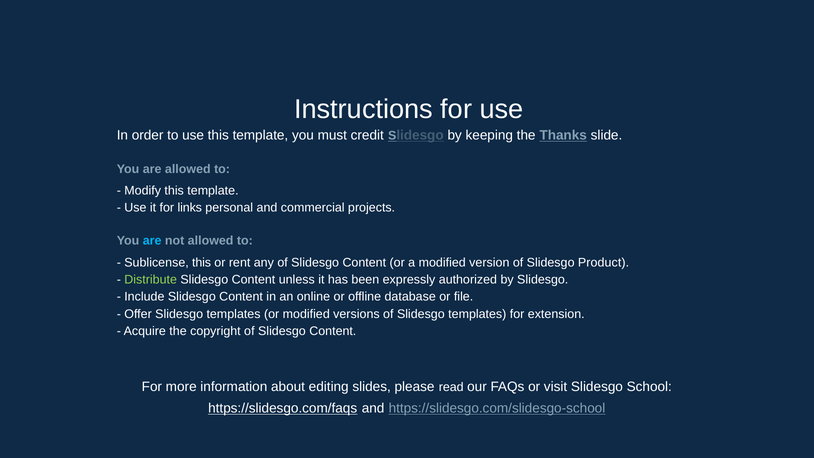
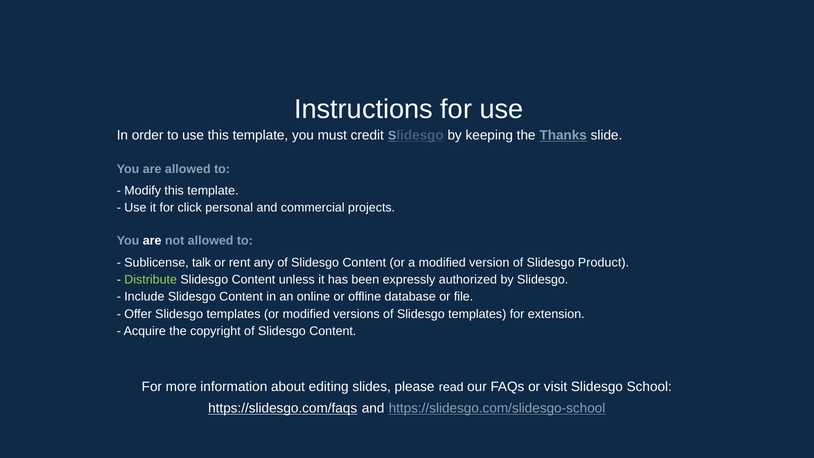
links: links -> click (190, 208)
are colour: light blue -> white (152, 241)
Sublicense this: this -> talk (202, 262)
